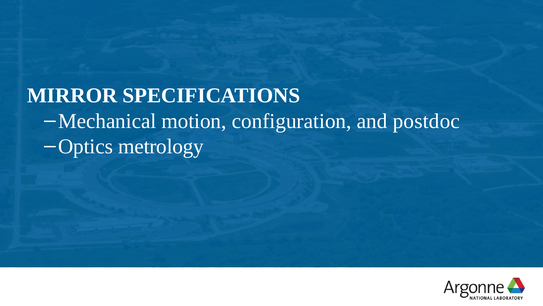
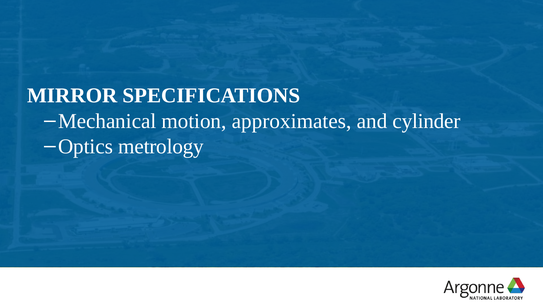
configuration: configuration -> approximates (292, 121)
postdoc: postdoc -> cylinder (427, 121)
